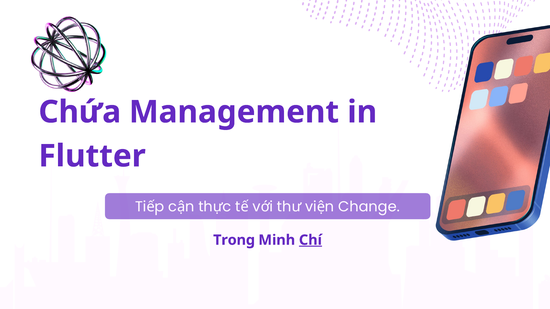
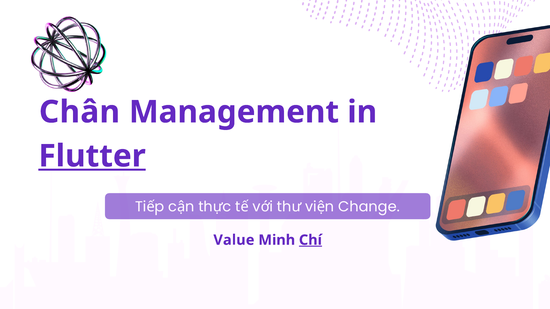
Chứa: Chứa -> Chân (79, 112)
Flutter underline: none -> present (92, 156)
Trong: Trong -> Value (234, 240)
